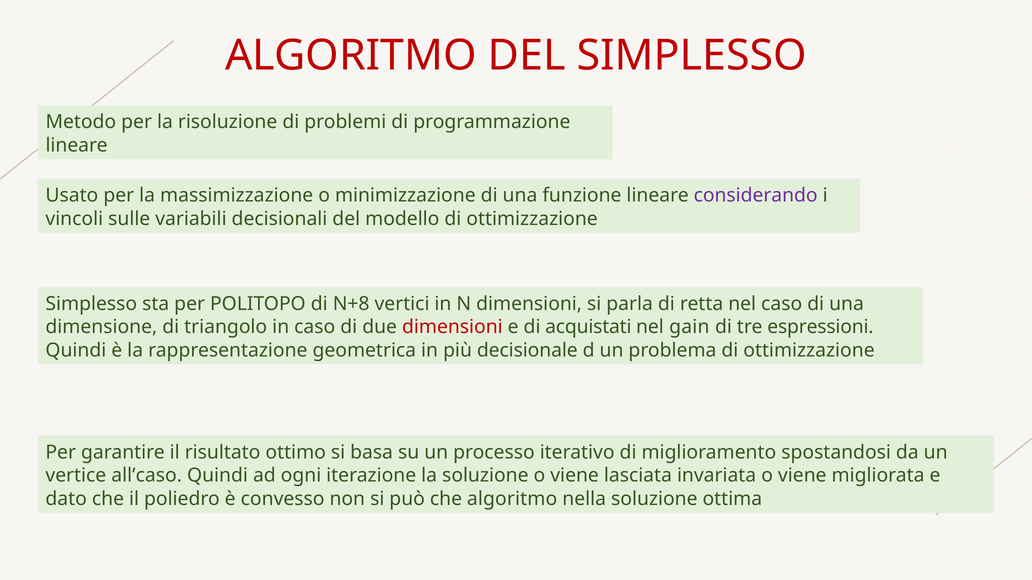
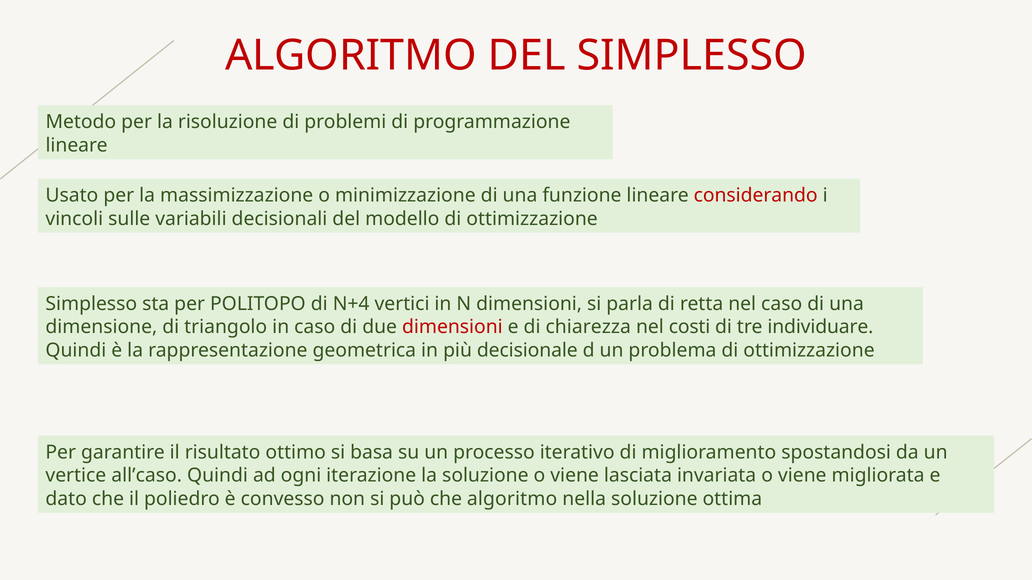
considerando colour: purple -> red (756, 196)
N+8: N+8 -> N+4 (351, 304)
acquistati: acquistati -> chiarezza (588, 327)
gain: gain -> costi (690, 327)
espressioni: espressioni -> individuare (820, 327)
